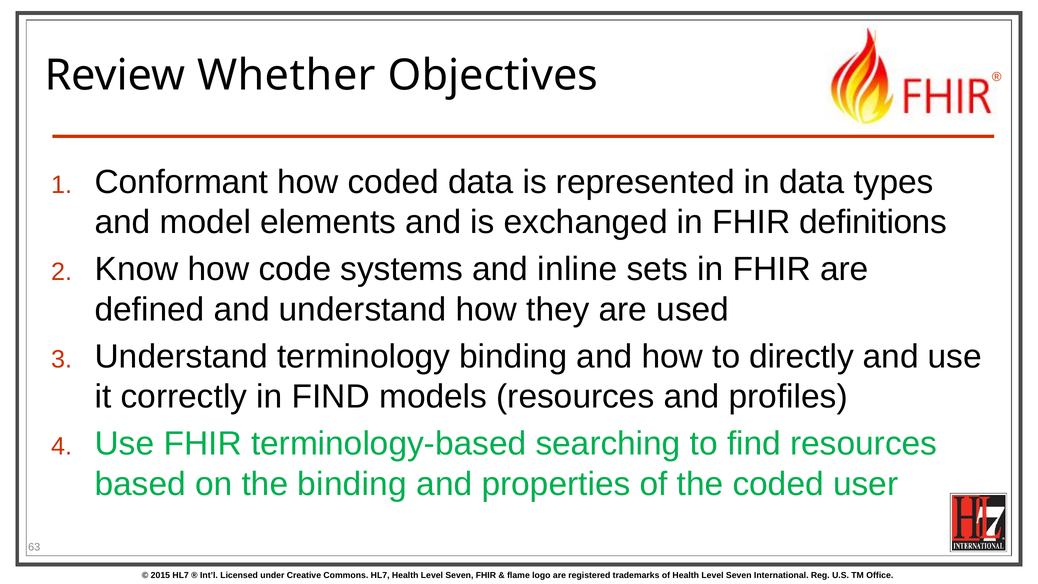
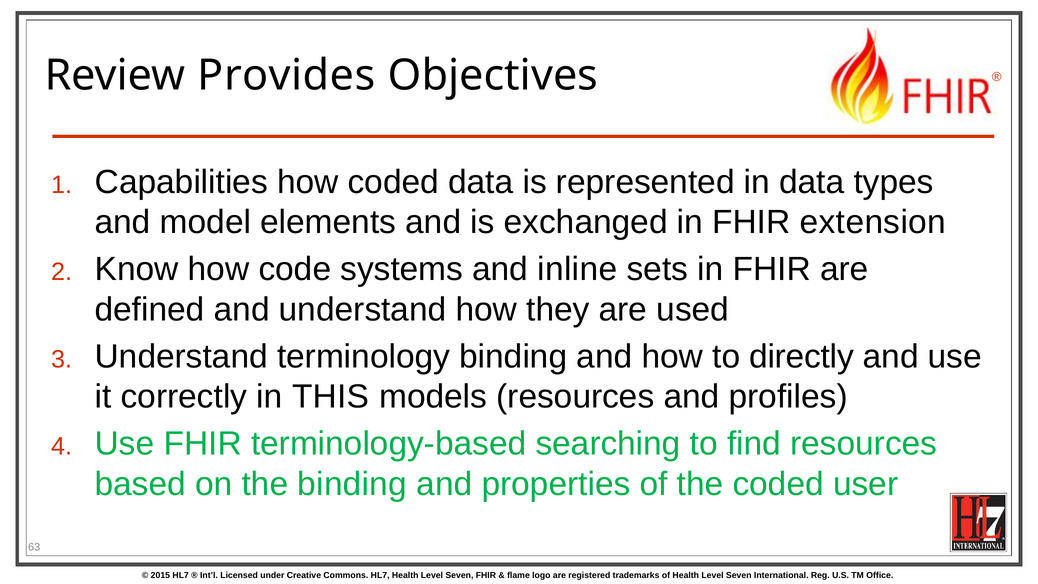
Whether: Whether -> Provides (286, 76)
Conformant: Conformant -> Capabilities (181, 182)
definitions: definitions -> extension (873, 222)
in FIND: FIND -> THIS (331, 397)
